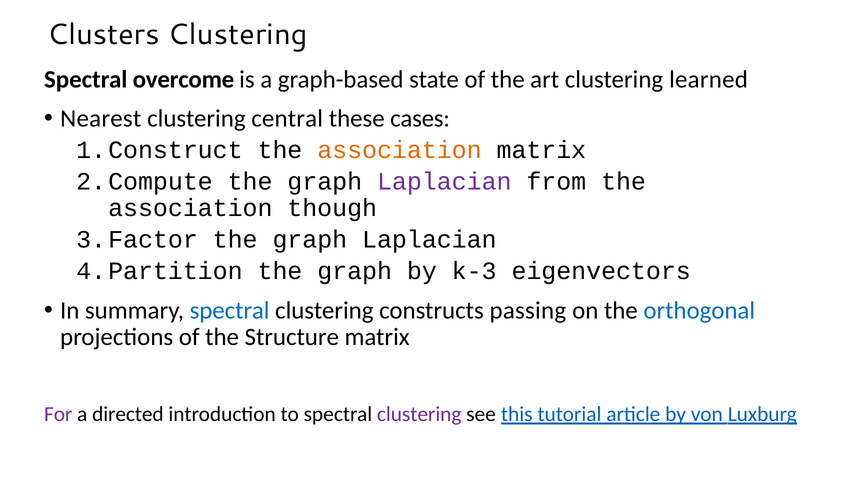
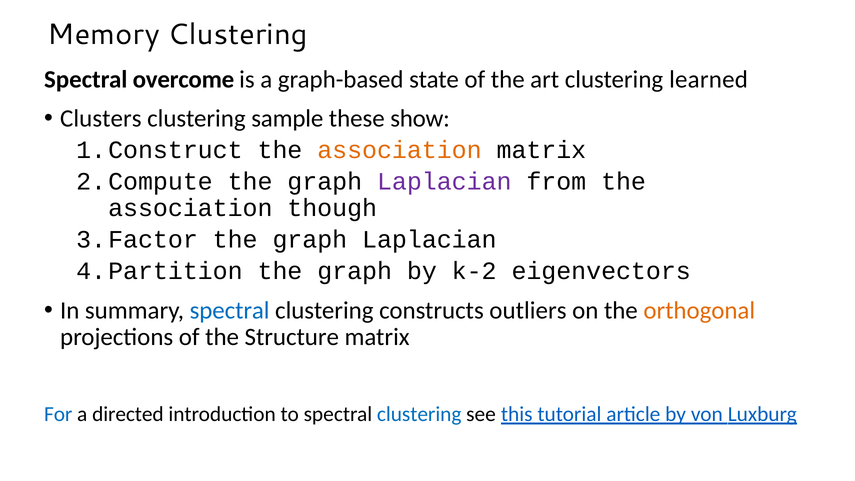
Clusters: Clusters -> Memory (104, 34)
Nearest: Nearest -> Clusters (101, 119)
central: central -> sample (287, 119)
cases: cases -> show (420, 119)
k-3: k-3 -> k-2 (474, 271)
passing: passing -> outliers (528, 310)
orthogonal colour: blue -> orange (699, 310)
For colour: purple -> blue (58, 414)
clustering colour: purple -> blue (419, 414)
